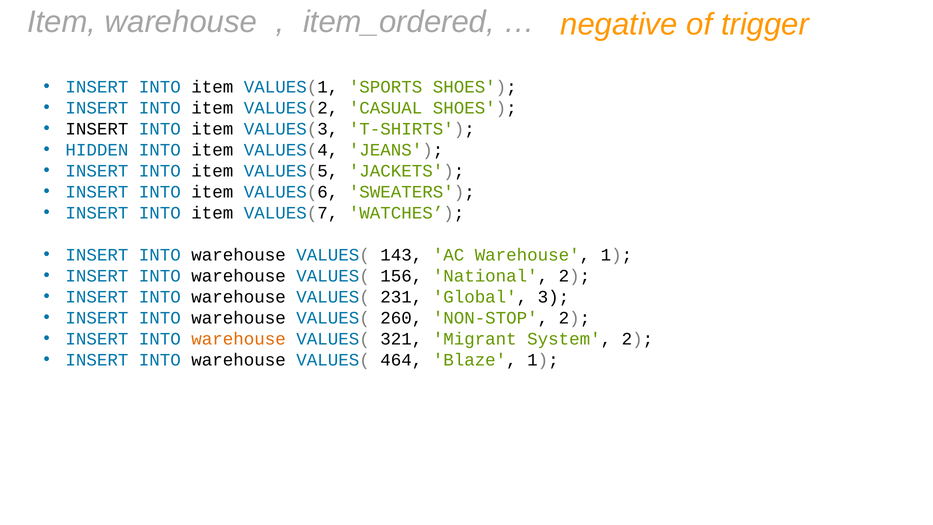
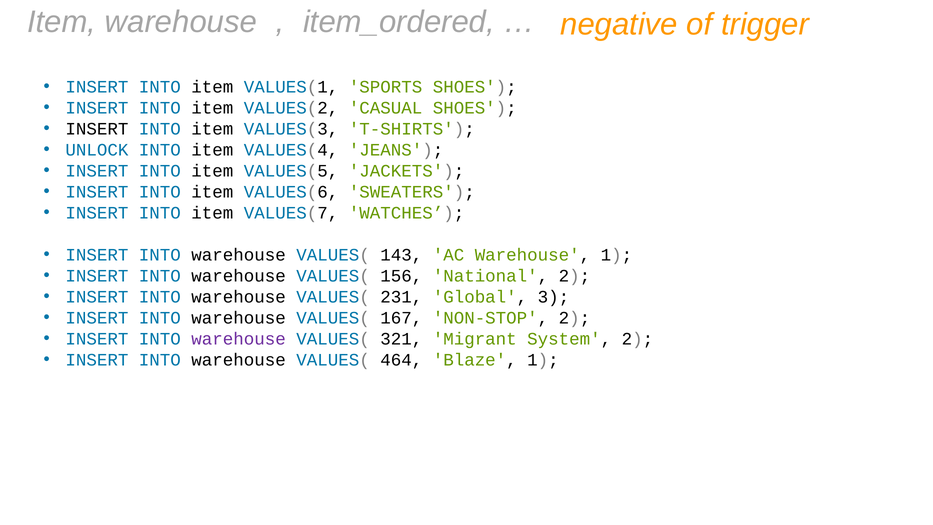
HIDDEN: HIDDEN -> UNLOCK (97, 150)
260: 260 -> 167 (401, 318)
warehouse colour: orange -> purple (239, 339)
